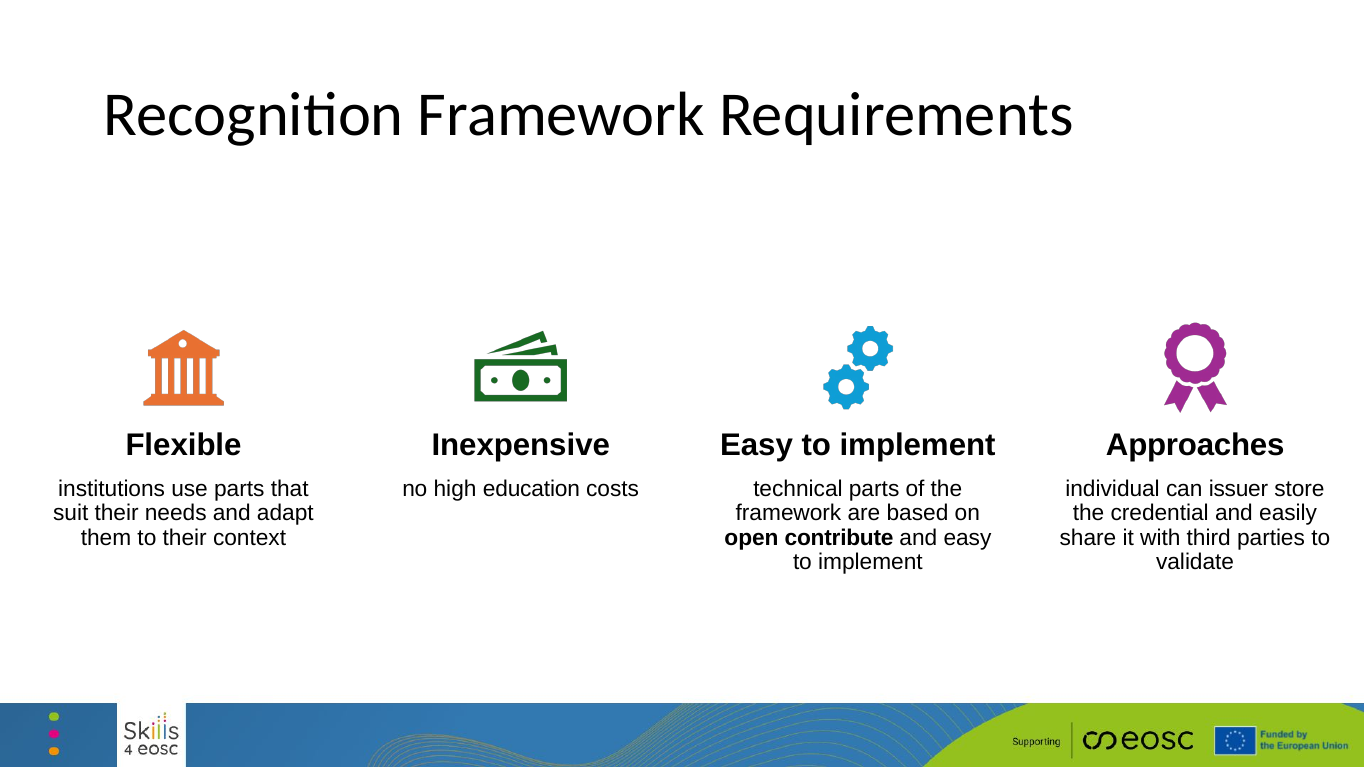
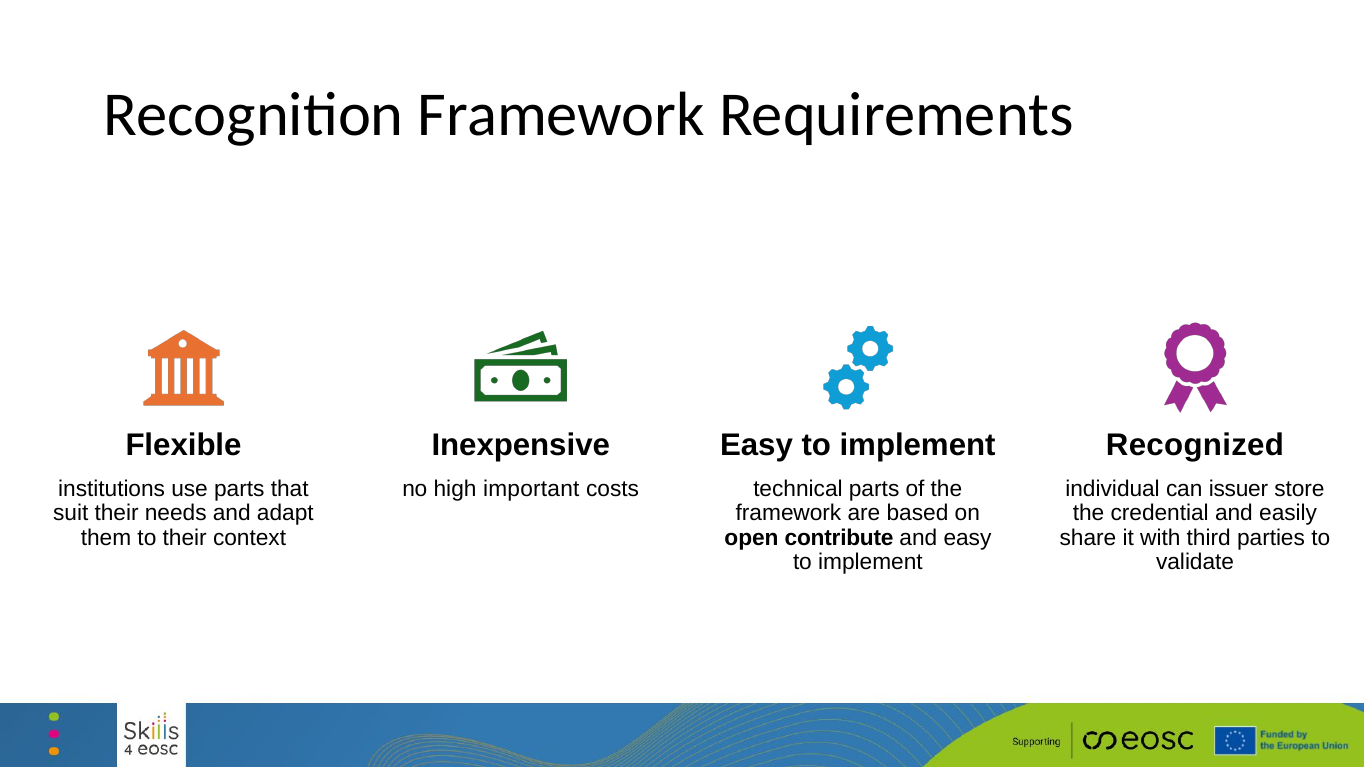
Approaches: Approaches -> Recognized (1195, 445)
education: education -> important (531, 489)
